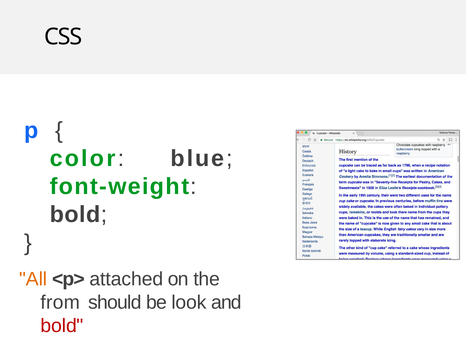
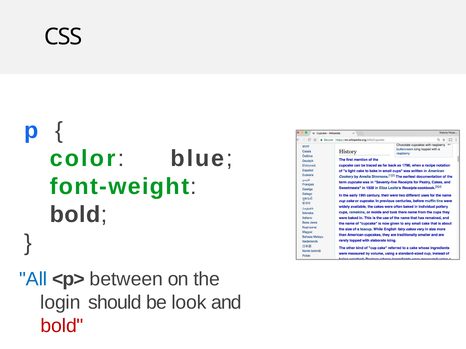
All colour: orange -> blue (33, 280)
attached: attached -> between (126, 280)
from: from -> login (60, 303)
